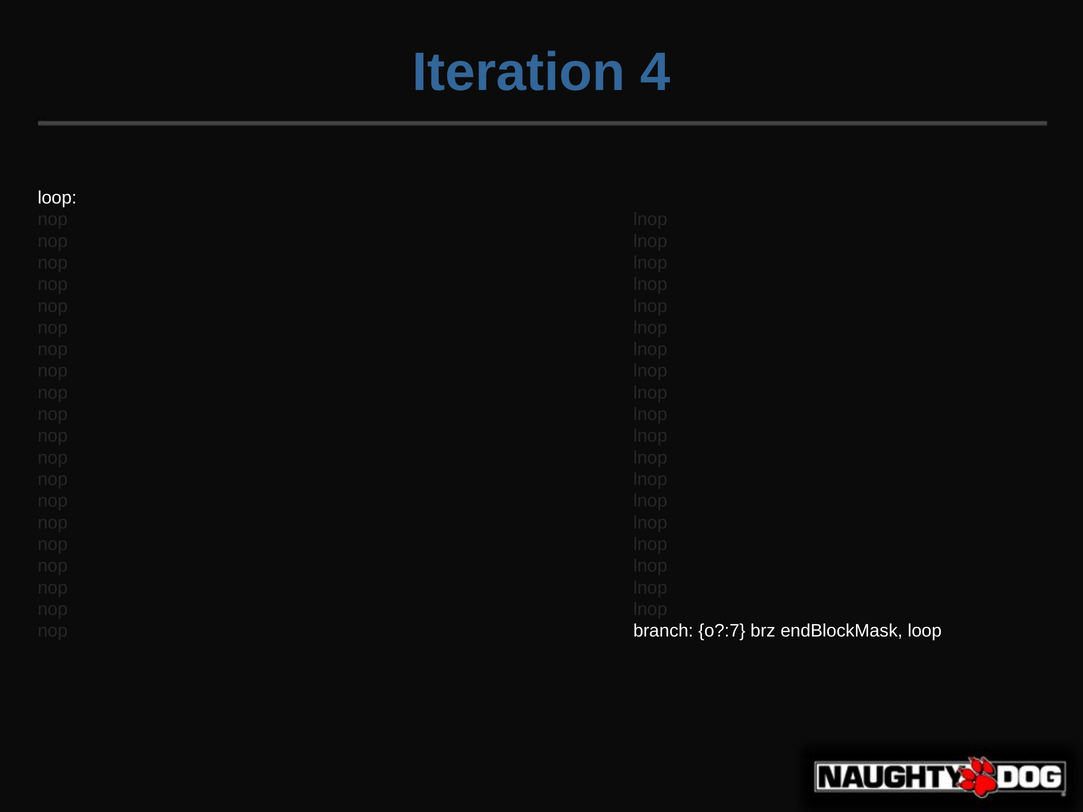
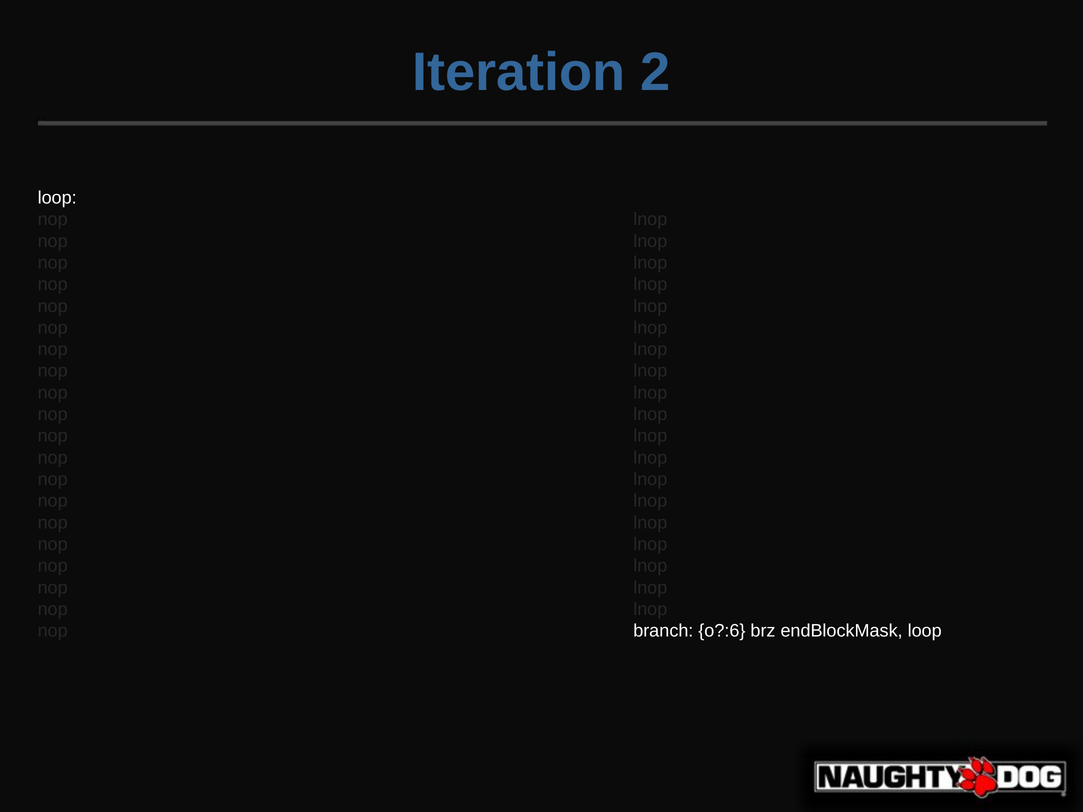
4: 4 -> 2 (655, 72)
o?:7: o?:7 -> o?:6 (722, 631)
